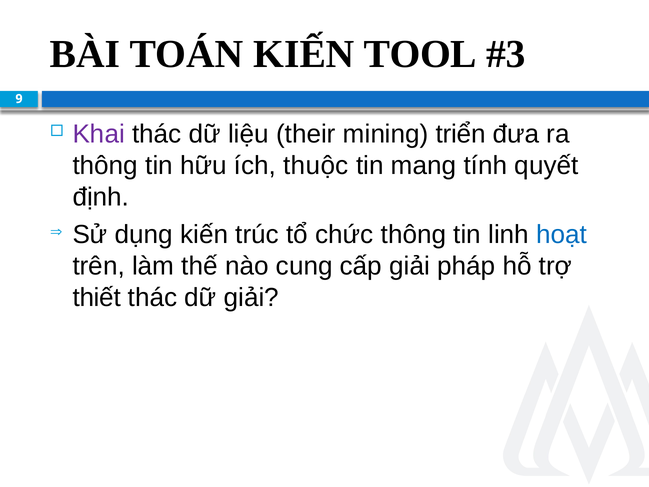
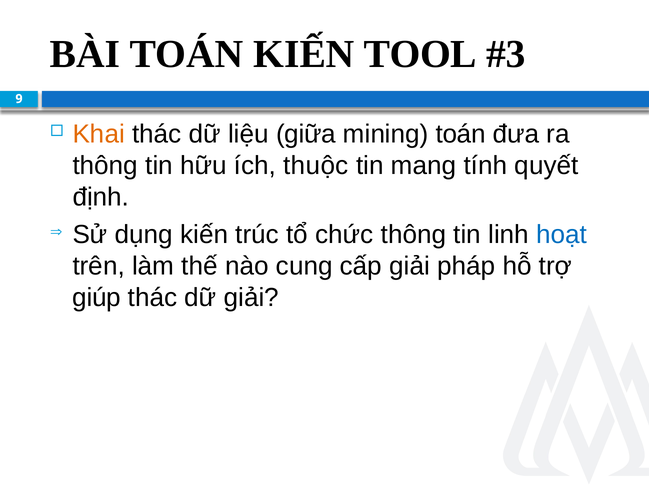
Khai colour: purple -> orange (99, 134)
their: their -> giữa (306, 134)
mining triển: triển -> toán (461, 134)
thiết: thiết -> giúp (97, 297)
